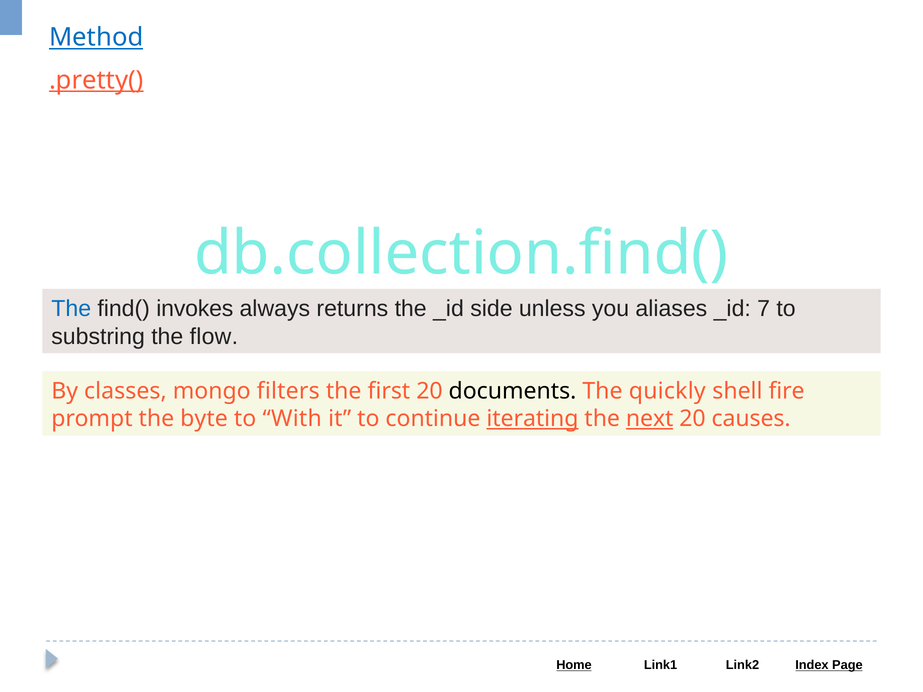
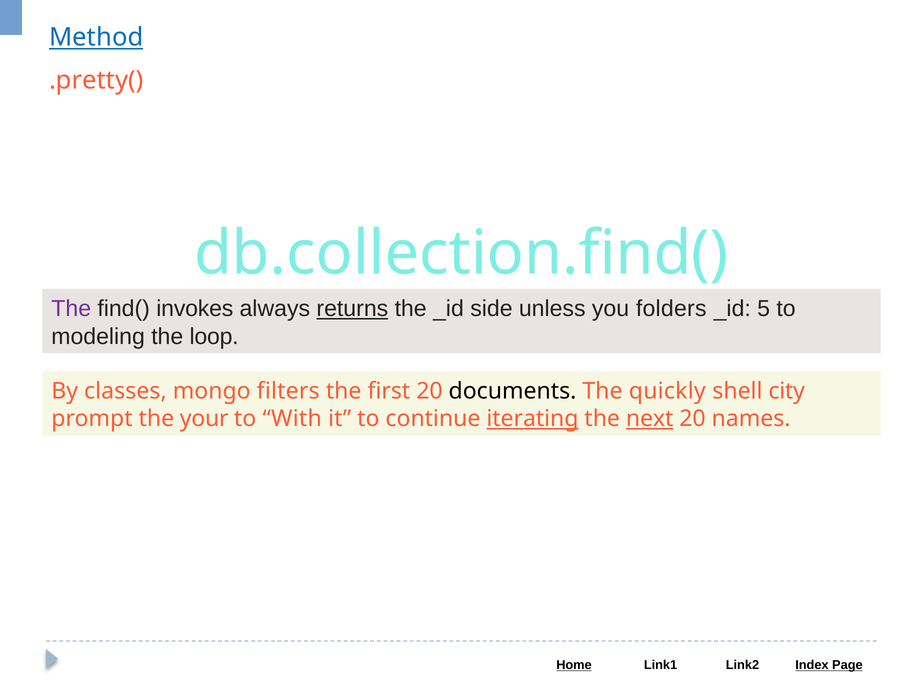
.pretty( underline: present -> none (96, 80)
The colour: blue -> purple (71, 309)
returns underline: none -> present (352, 309)
aliases: aliases -> folders (671, 309)
7: 7 -> 5 (764, 309)
substring: substring -> modeling (98, 337)
flow: flow -> loop (214, 337)
fire: fire -> city (787, 391)
byte: byte -> your (204, 419)
causes: causes -> names (751, 419)
